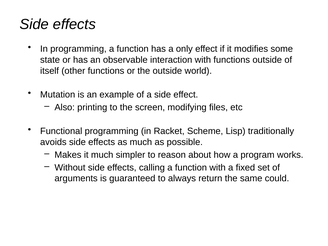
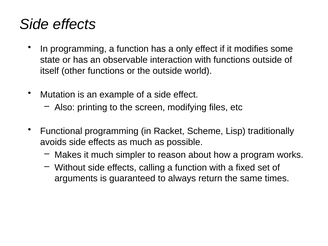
could: could -> times (277, 178)
